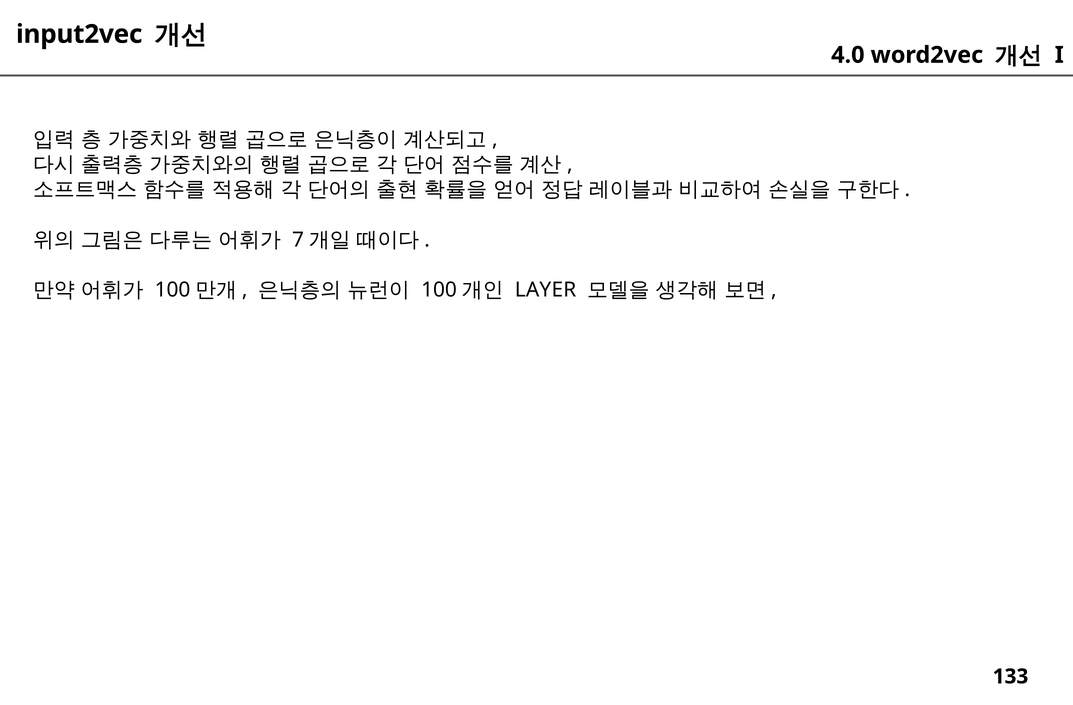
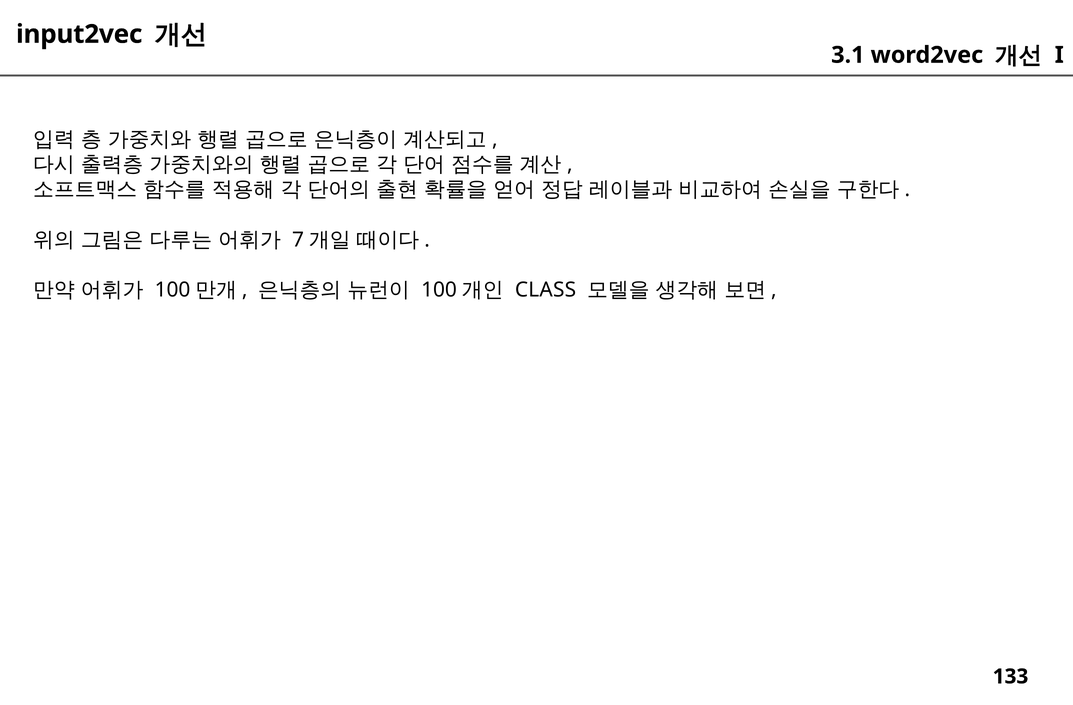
4.0: 4.0 -> 3.1 (848, 55)
LAYER: LAYER -> CLASS (546, 290)
